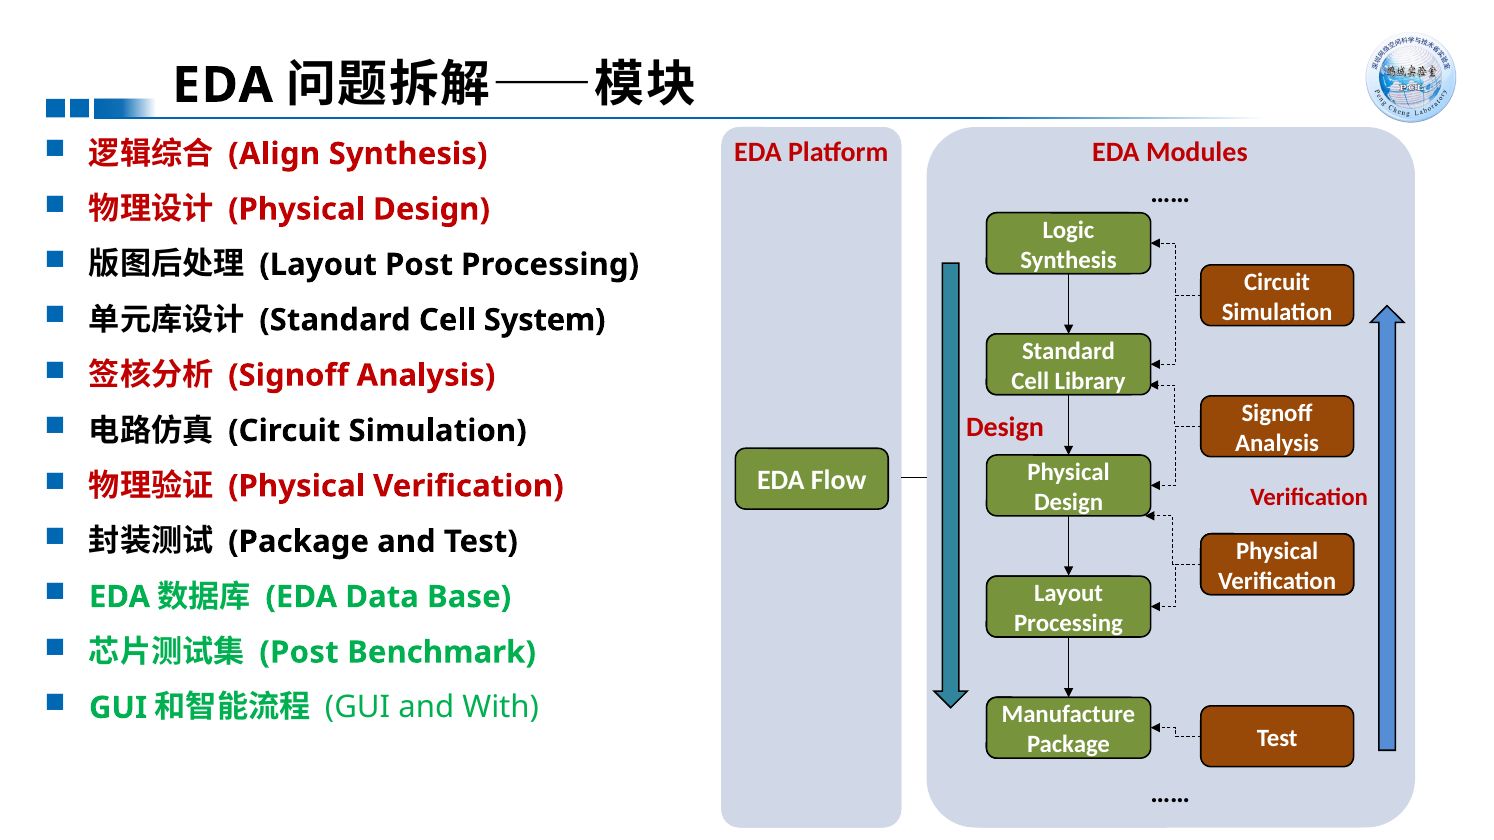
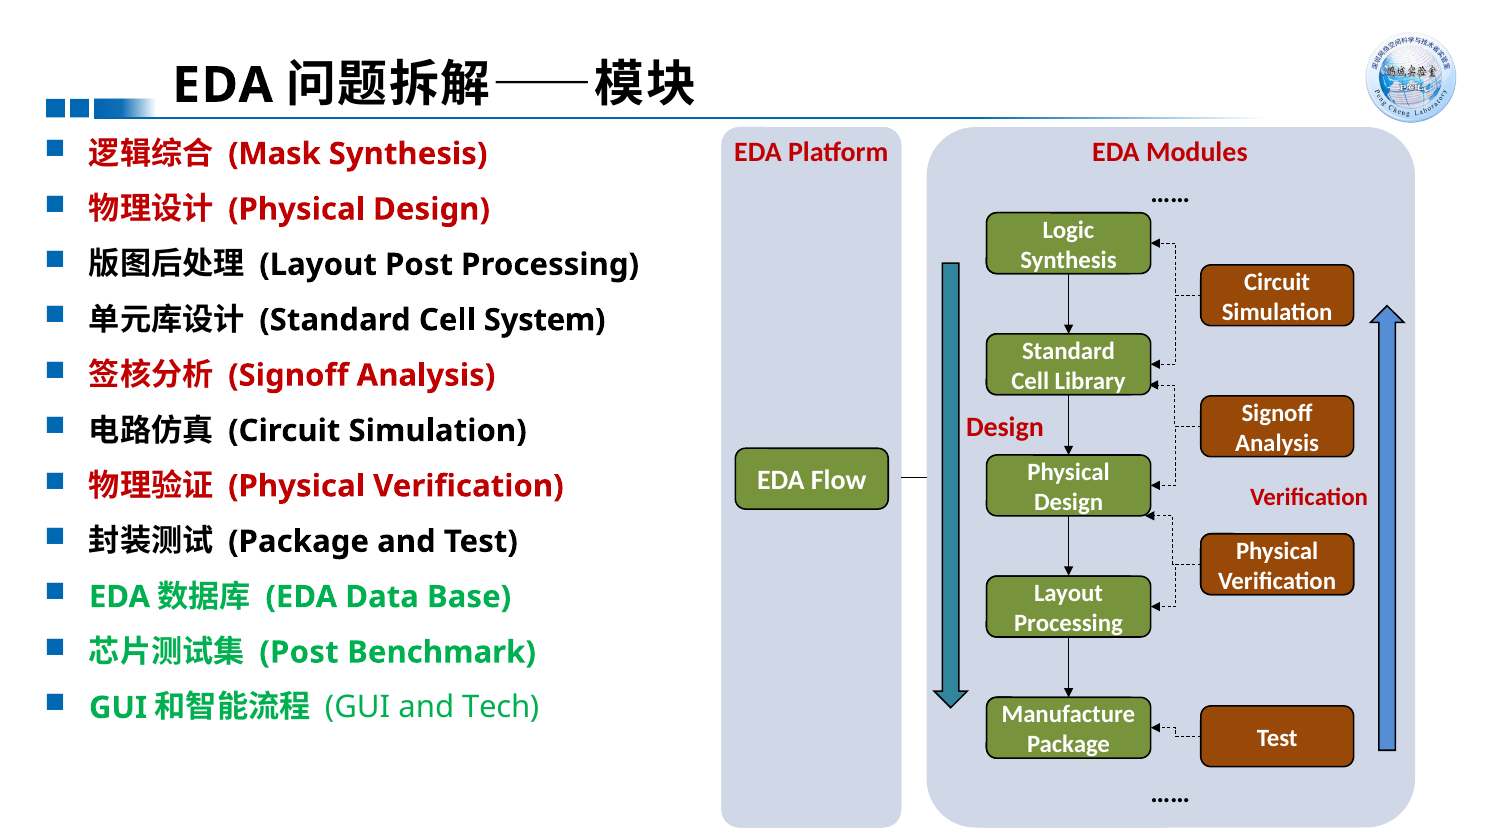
Align: Align -> Mask (274, 154)
With: With -> Tech (501, 708)
